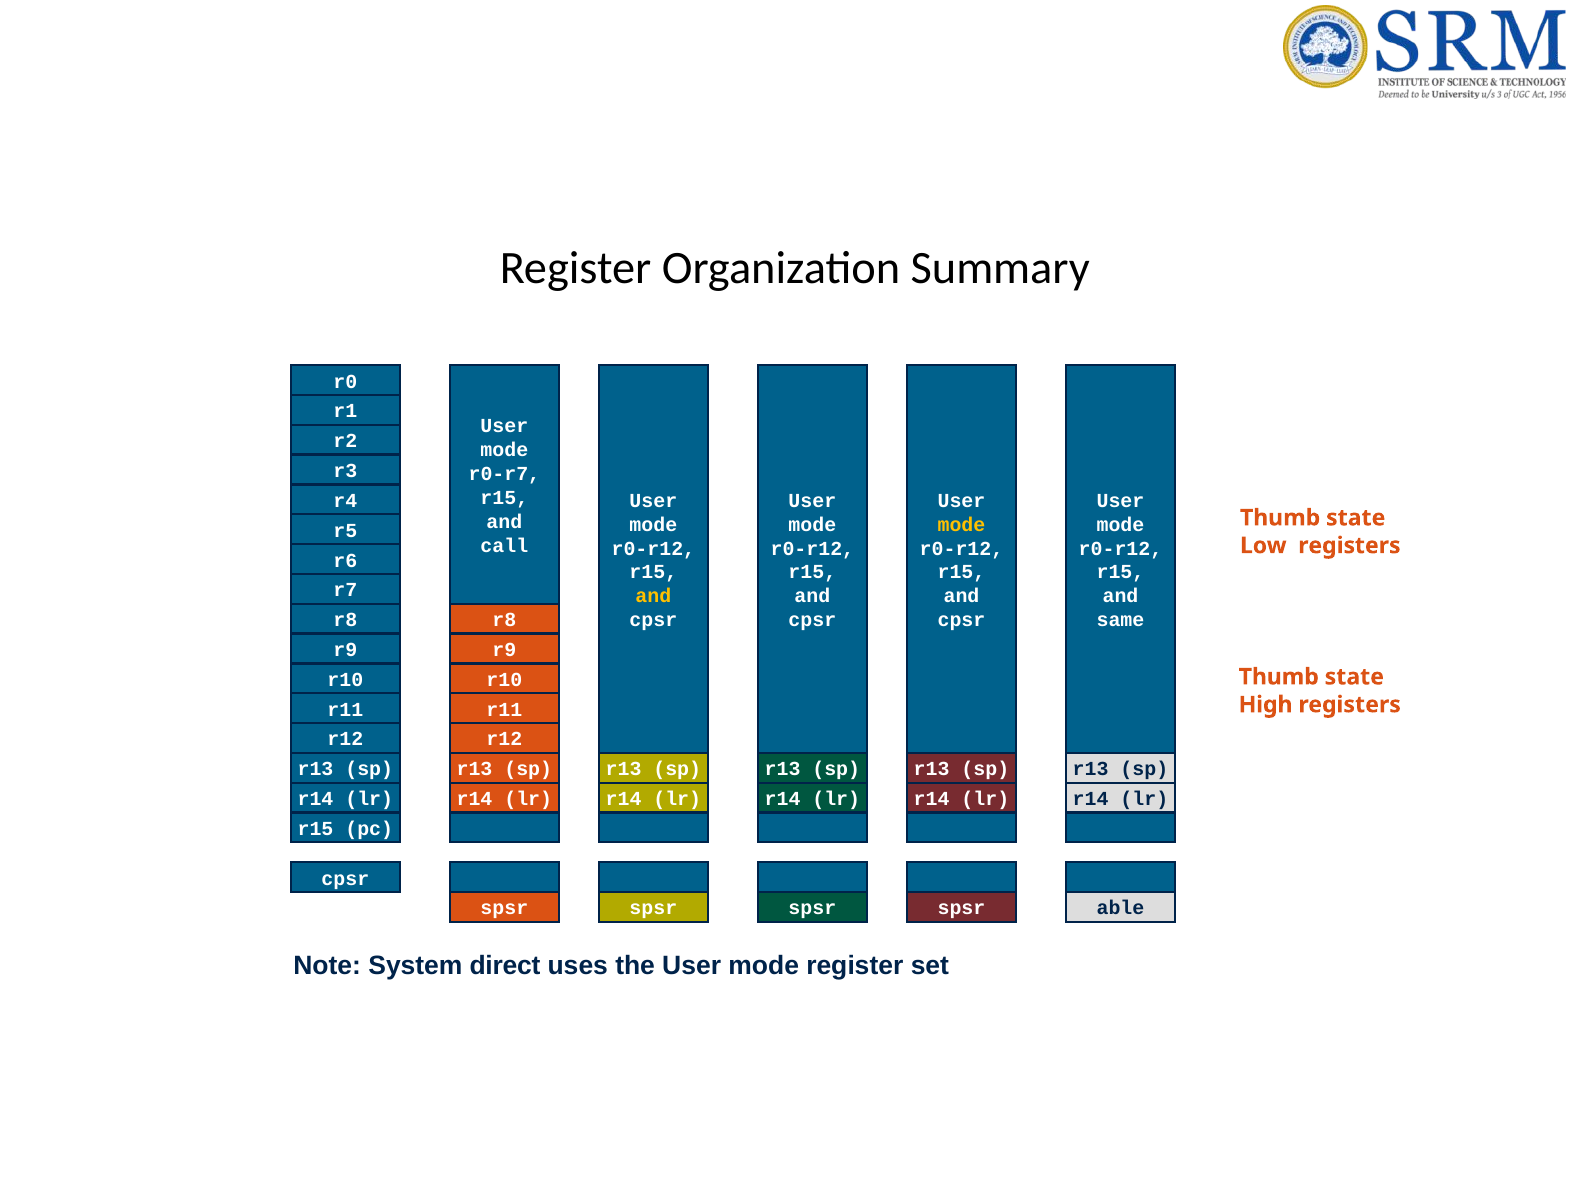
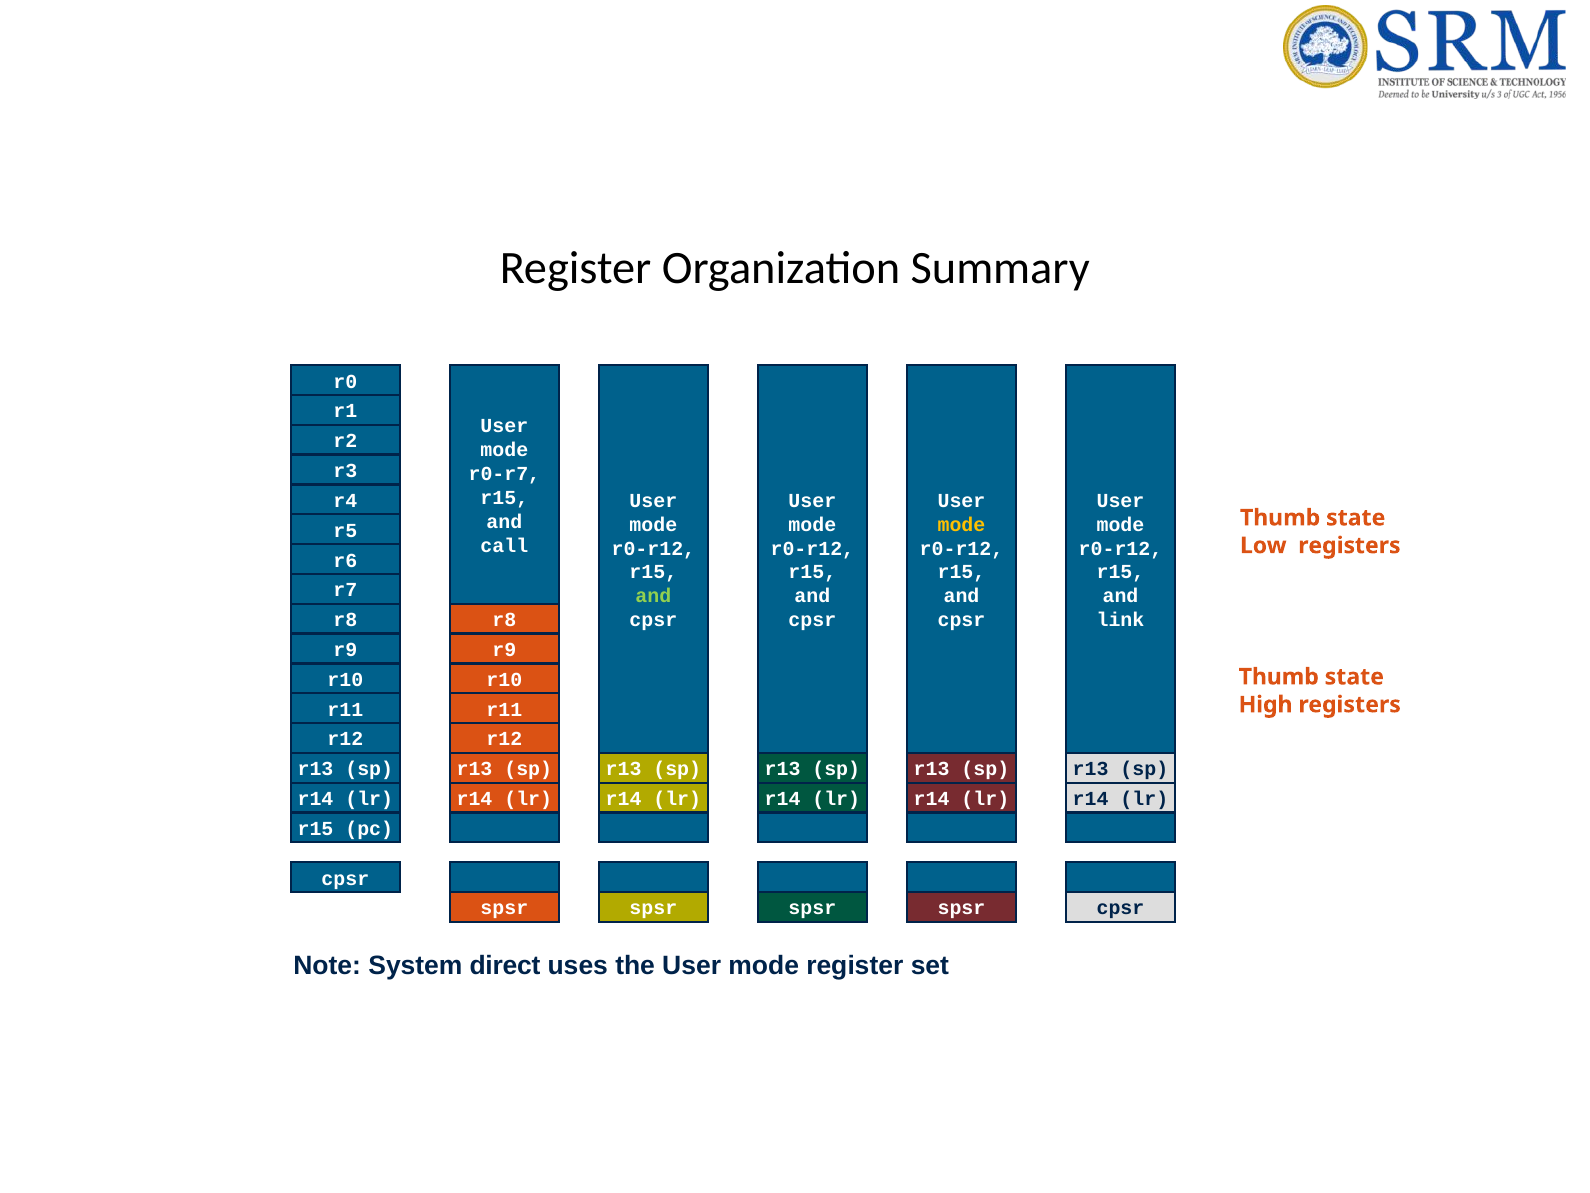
and colour: yellow -> light green (653, 596)
same: same -> link (1120, 620)
able: able -> cpsr (1120, 908)
